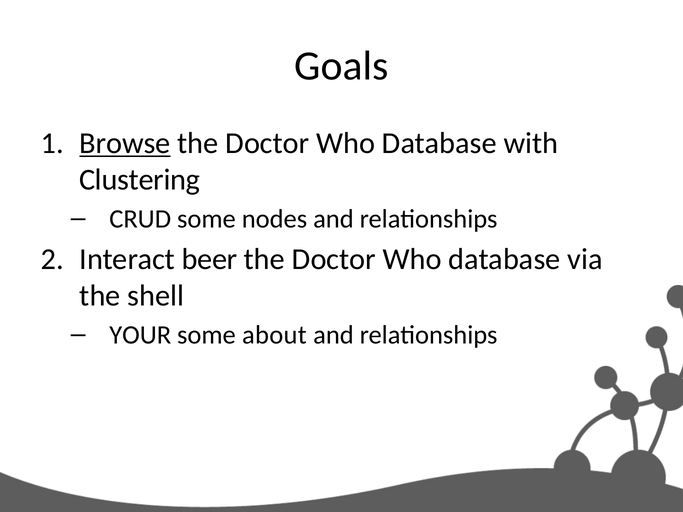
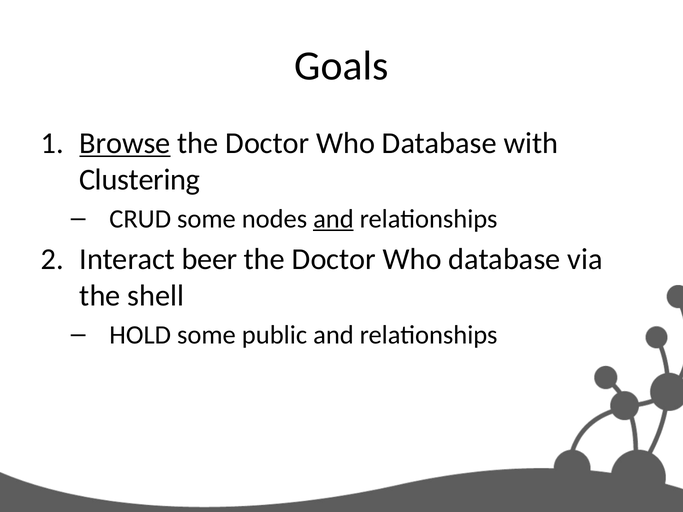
and underline: none -> present (333, 219)
YOUR: YOUR -> HOLD (140, 335)
about: about -> public (275, 335)
